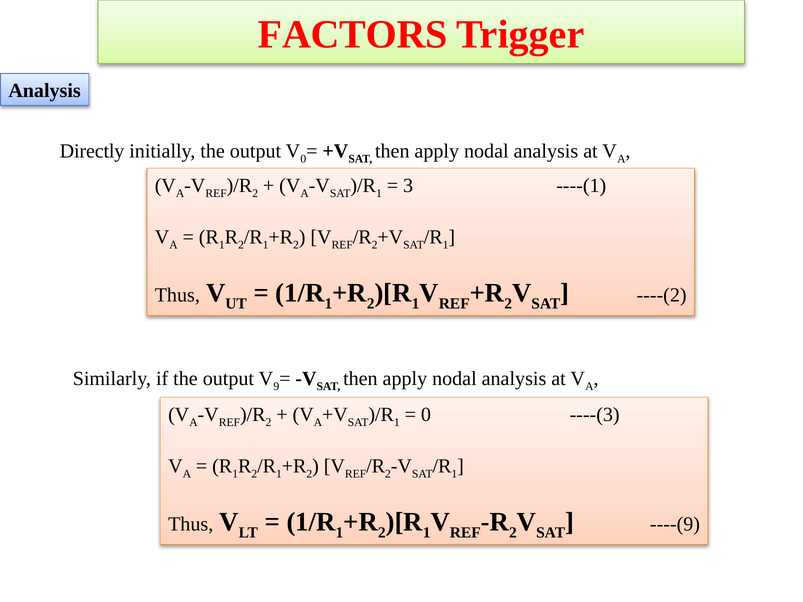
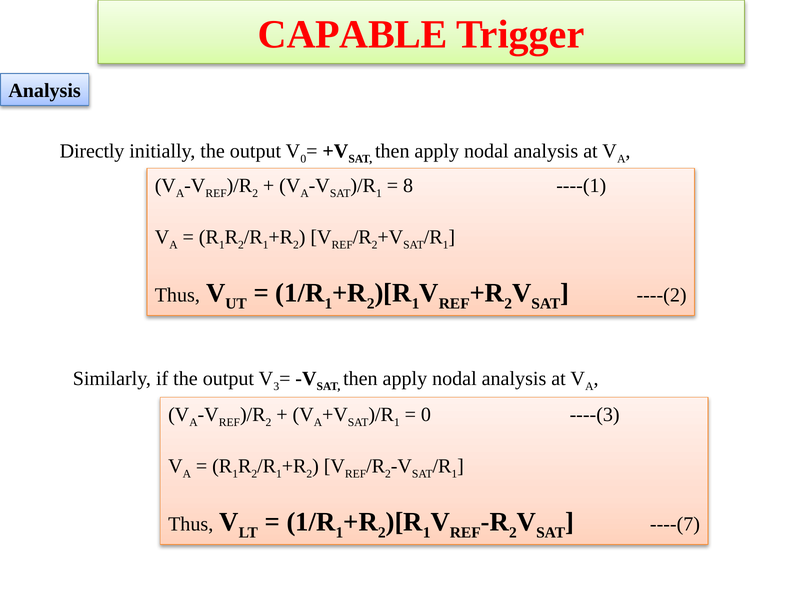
FACTORS: FACTORS -> CAPABLE (353, 35)
3: 3 -> 8 (408, 186)
9: 9 -> 3 (276, 387)
----(9: ----(9 -> ----(7 (675, 524)
